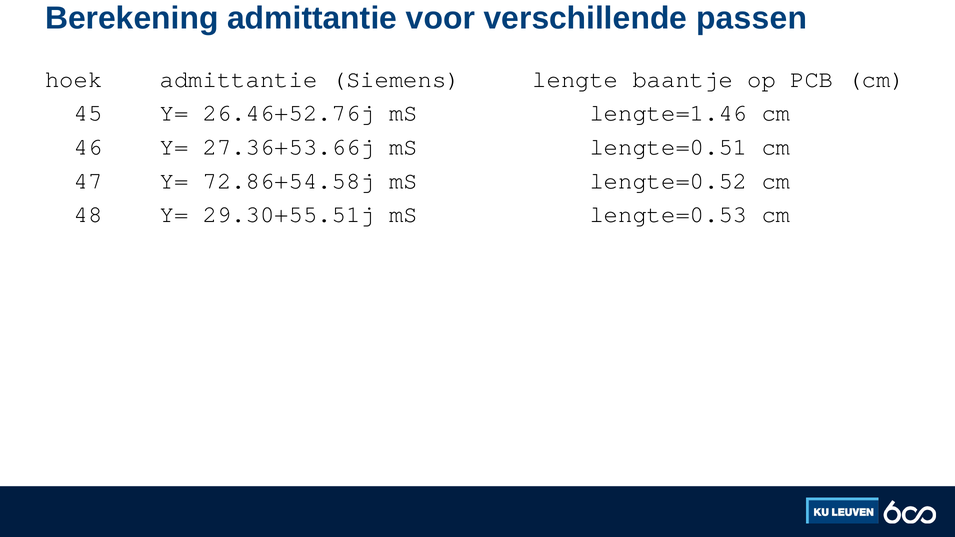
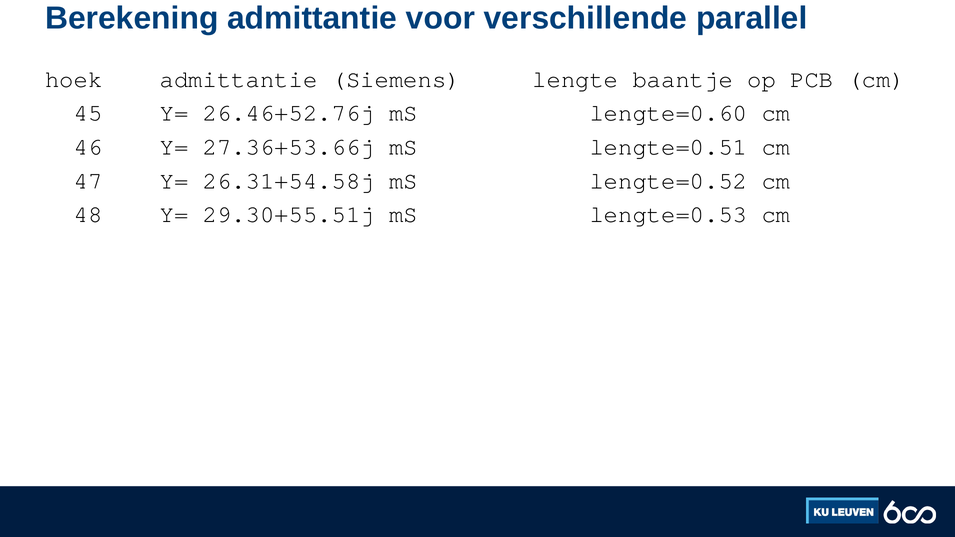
passen: passen -> parallel (752, 18)
lengte=1.46: lengte=1.46 -> lengte=0.60 (668, 113)
72.86+54.58j: 72.86+54.58j -> 26.31+54.58j (289, 181)
